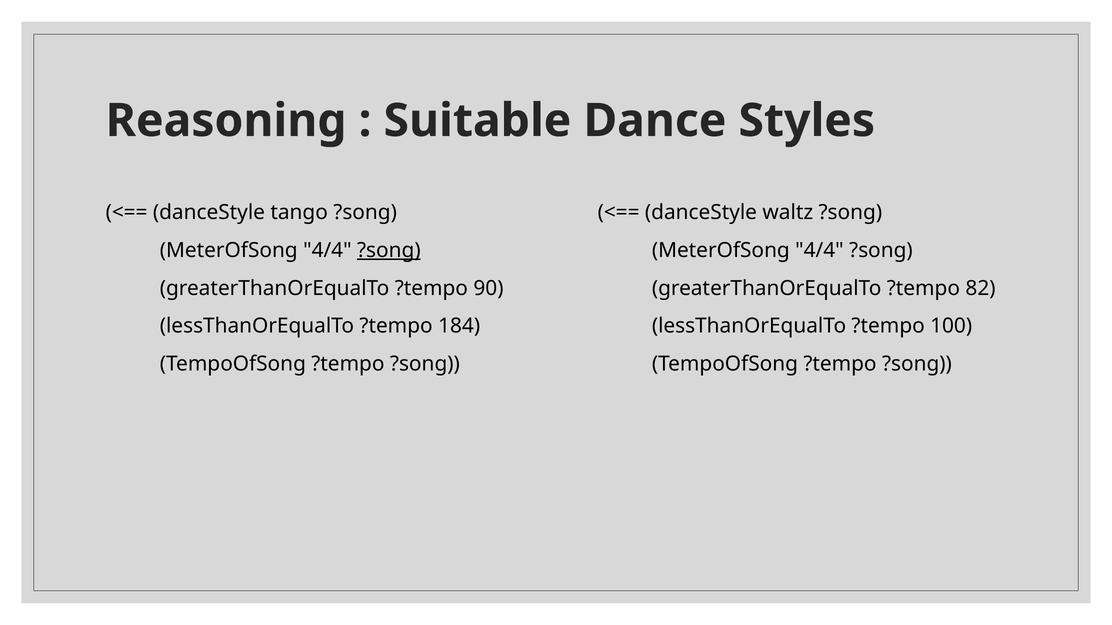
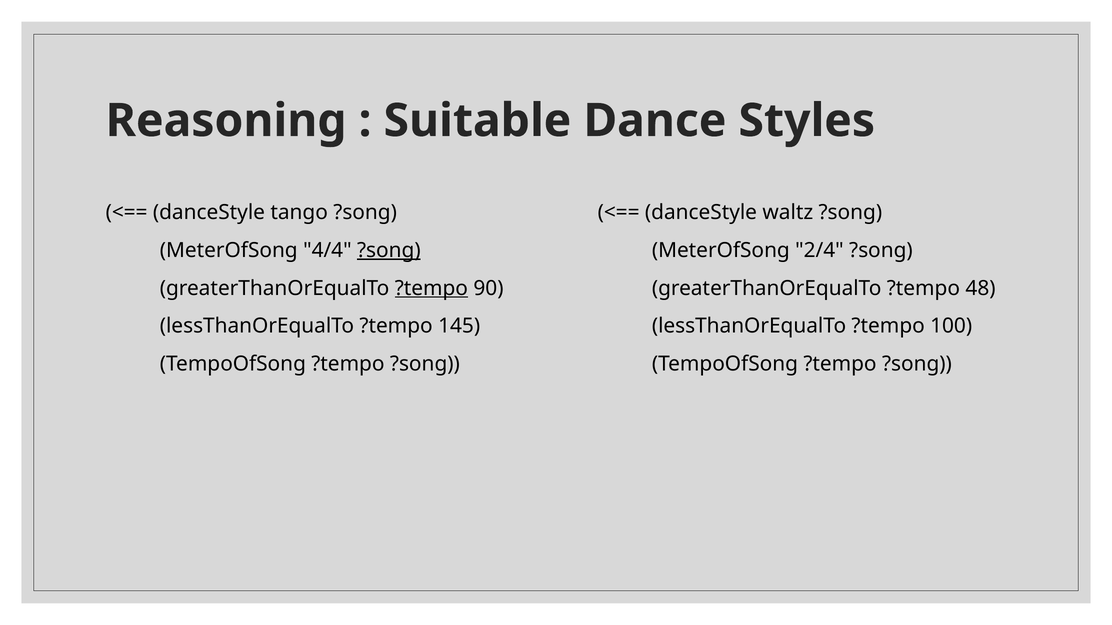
4/4: 4/4 -> 2/4 (819, 250)
?tempo underline: none -> present (431, 288)
82: 82 -> 48 (981, 288)
184: 184 -> 145 (459, 326)
